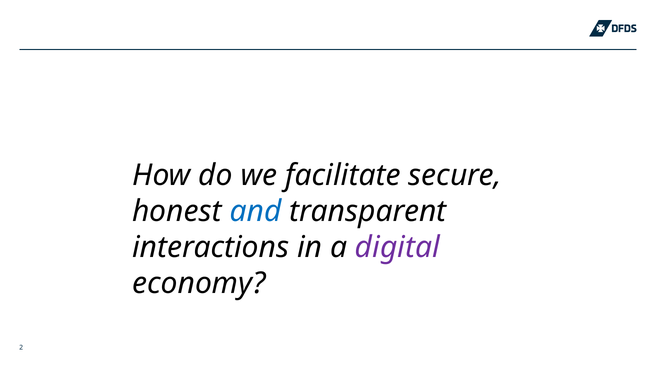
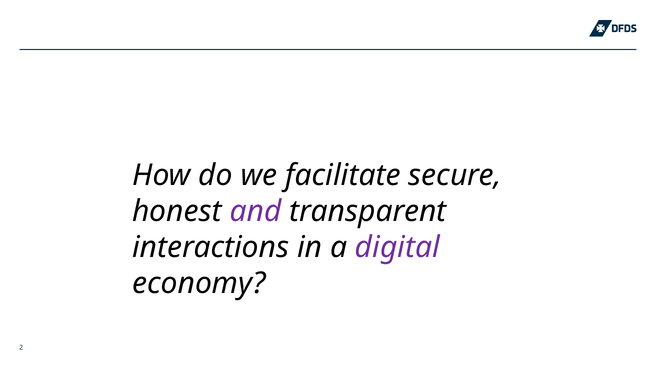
and colour: blue -> purple (256, 211)
